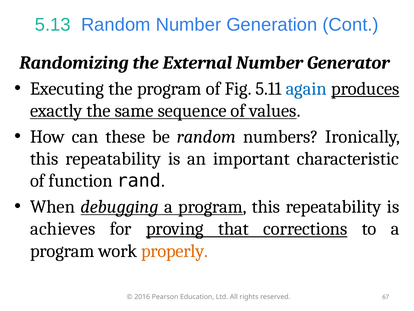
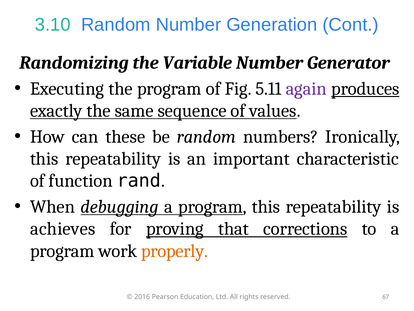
5.13: 5.13 -> 3.10 (53, 25)
External: External -> Variable (198, 63)
again colour: blue -> purple (306, 88)
